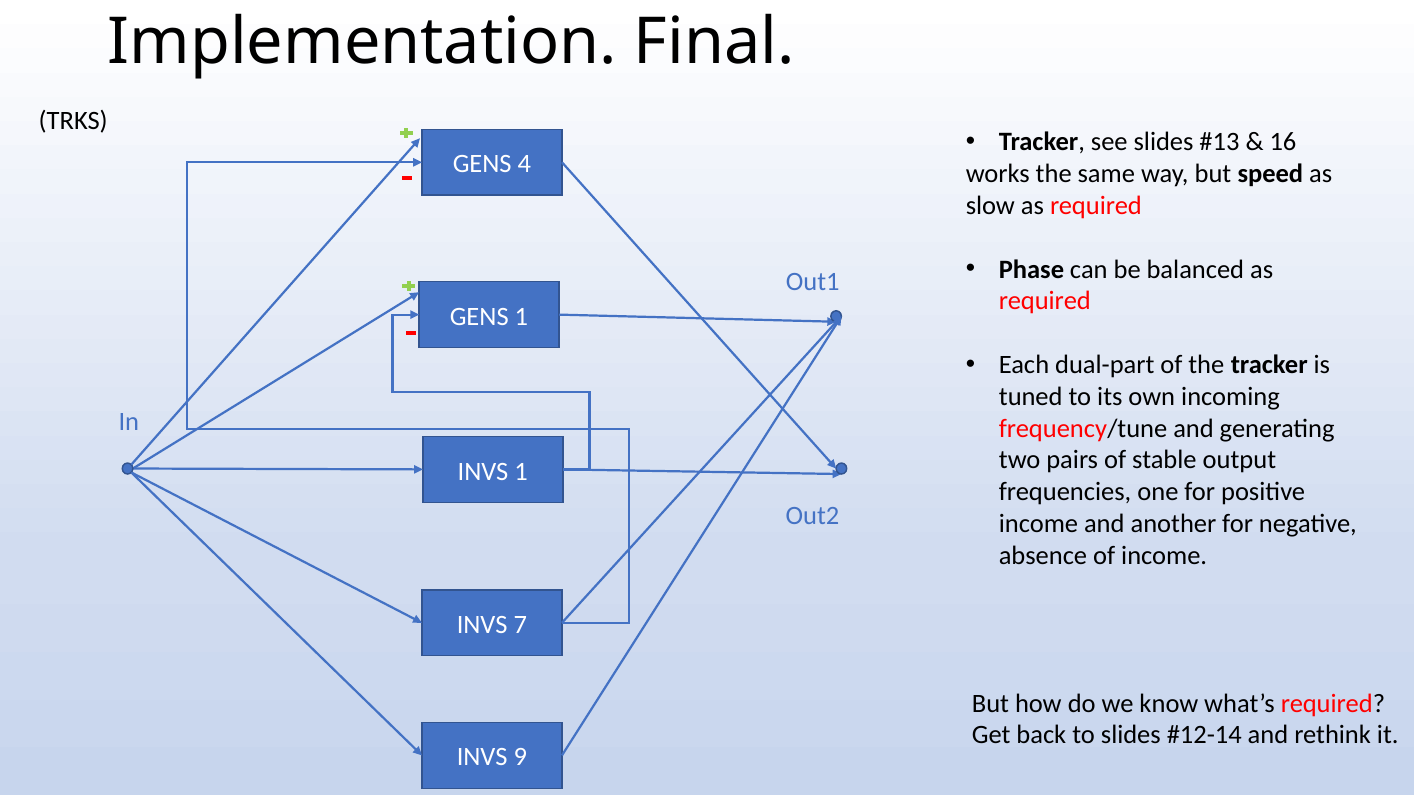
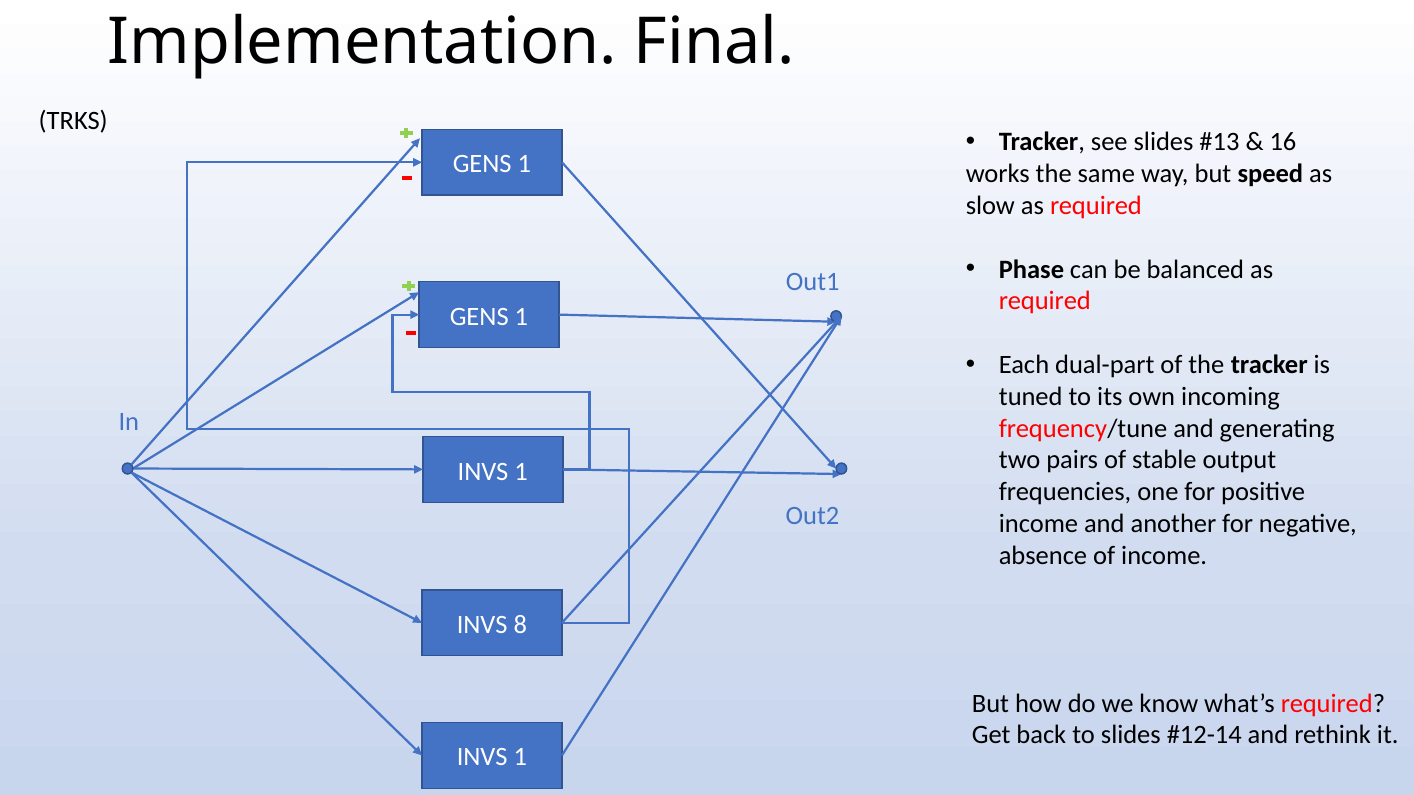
4: 4 -> 1 (524, 164)
7: 7 -> 8 (520, 625)
9: 9 -> 1 (520, 758)
